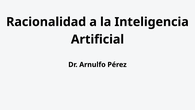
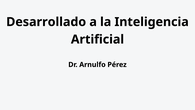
Racionalidad: Racionalidad -> Desarrollado (46, 22)
